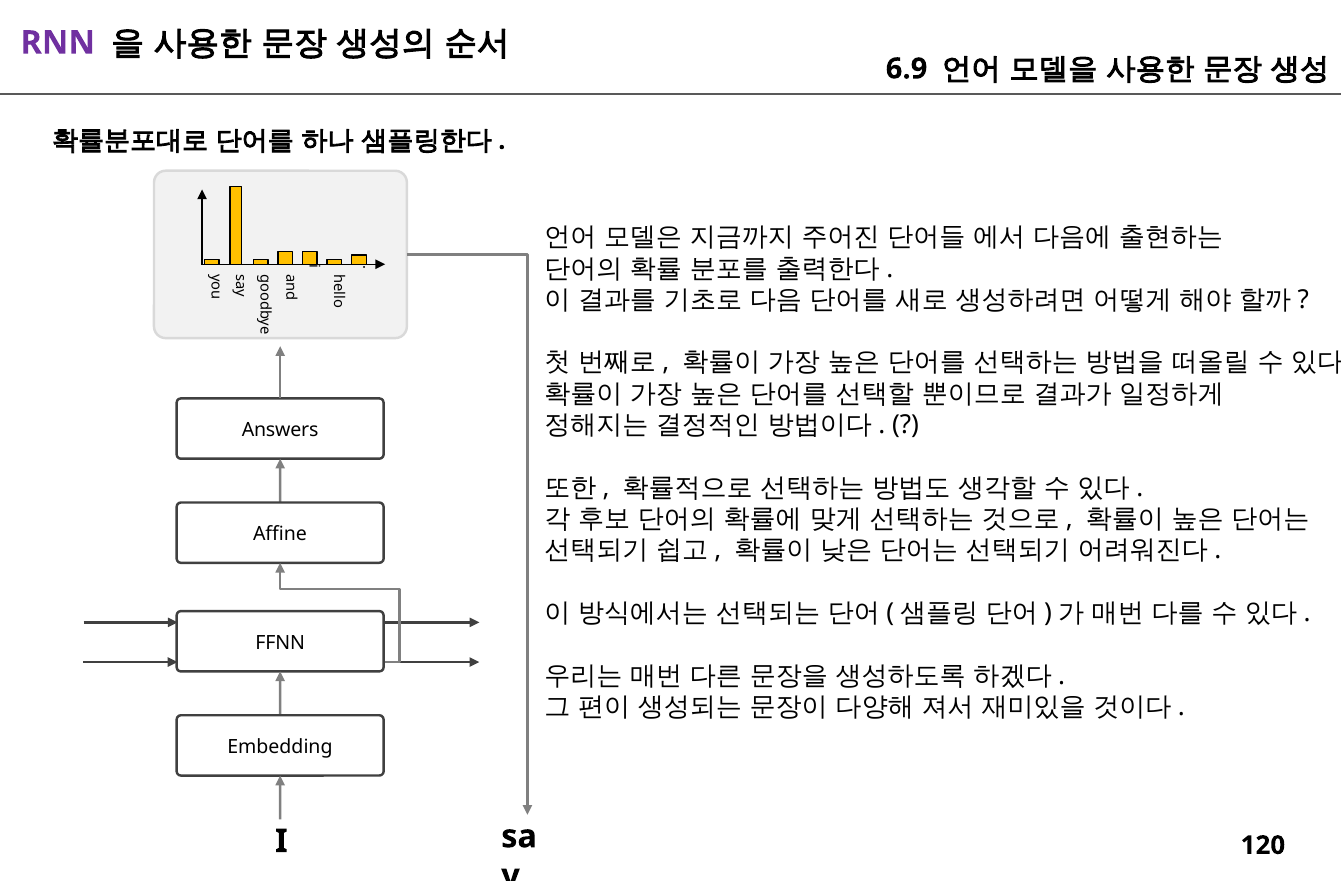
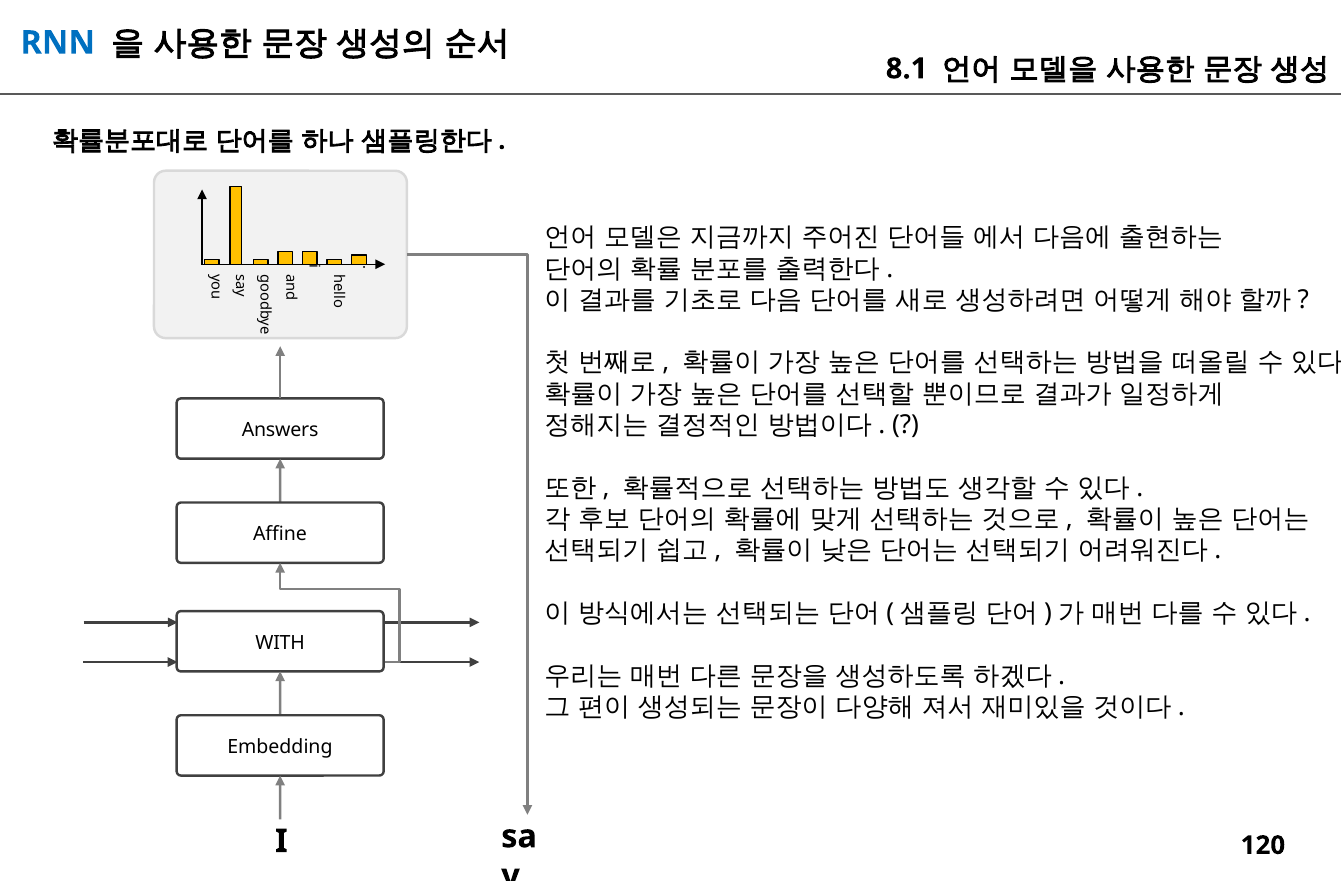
RNN colour: purple -> blue (58, 43)
6.9: 6.9 -> 8.1 (907, 69)
FFNN: FFNN -> WITH (280, 642)
